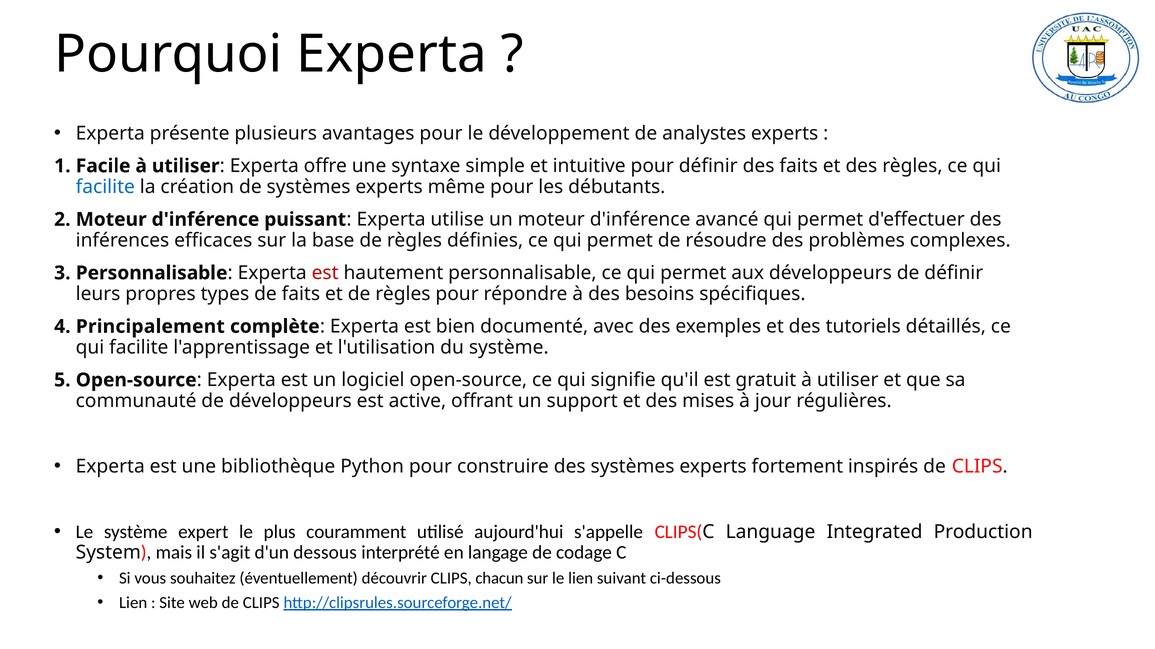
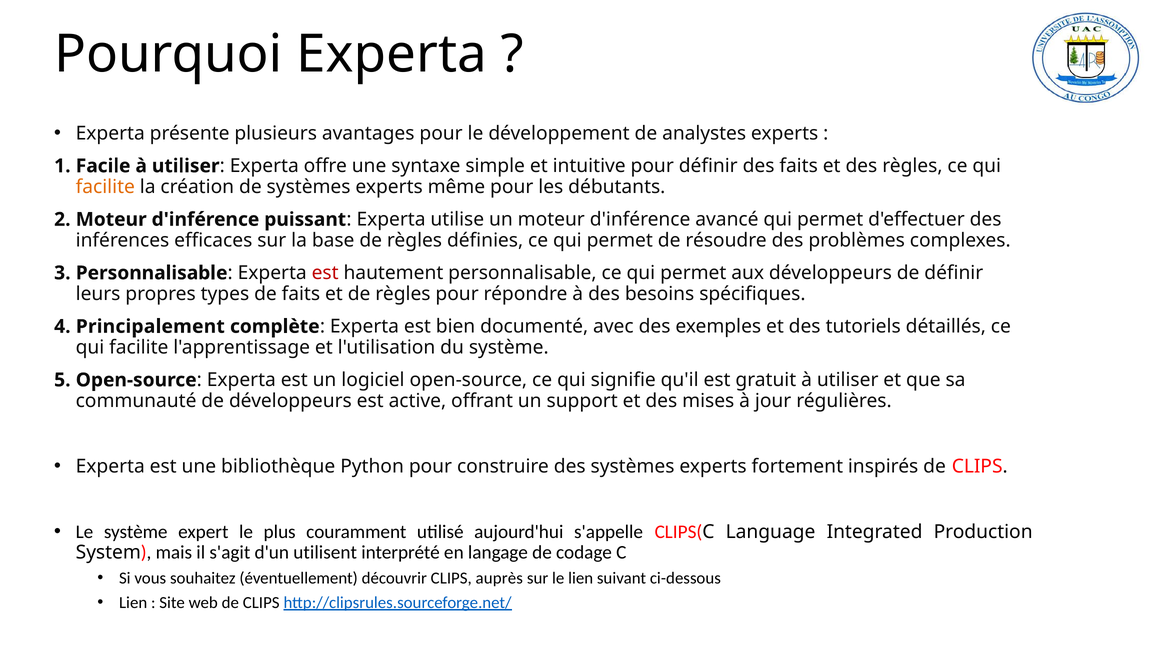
facilite colour: blue -> orange (105, 187)
dessous: dessous -> utilisent (325, 553)
chacun: chacun -> auprès (499, 579)
